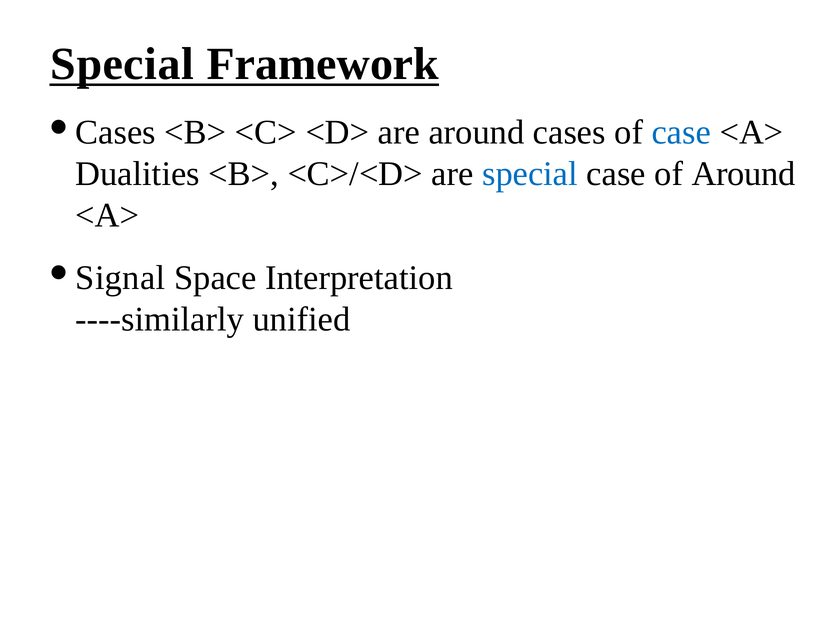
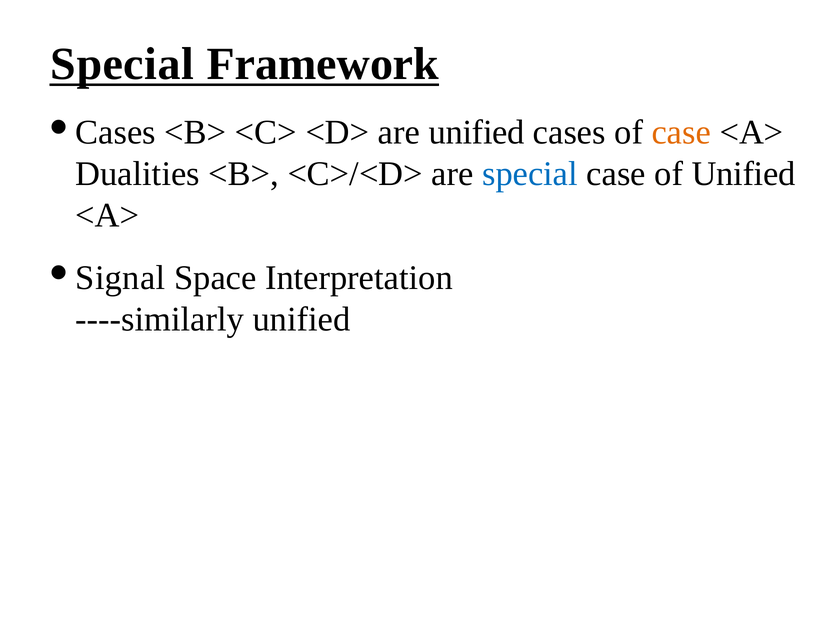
are around: around -> unified (477, 133)
case colour: blue -> orange (681, 133)
of Around: Around -> Unified (744, 174)
